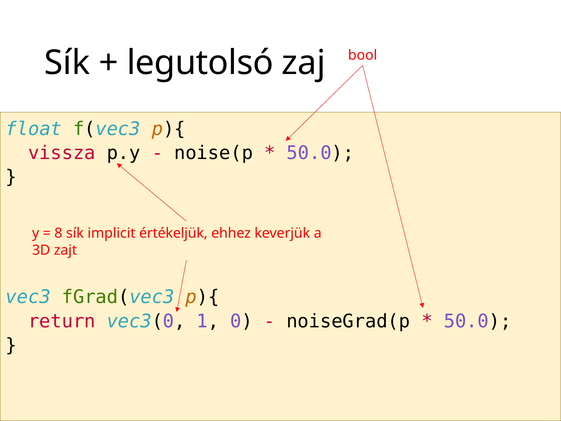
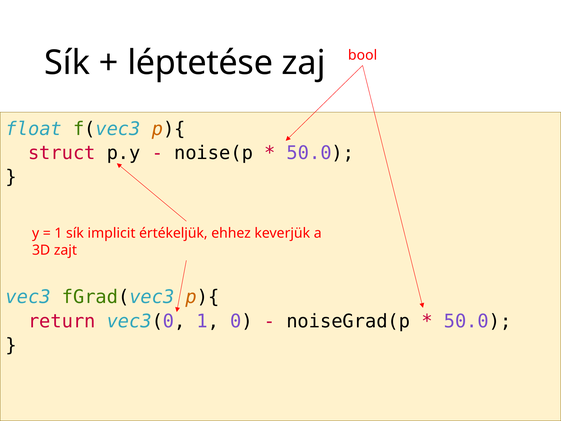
legutolsó: legutolsó -> léptetése (200, 63)
vissza: vissza -> struct (62, 153)
8: 8 -> 1 (58, 233)
